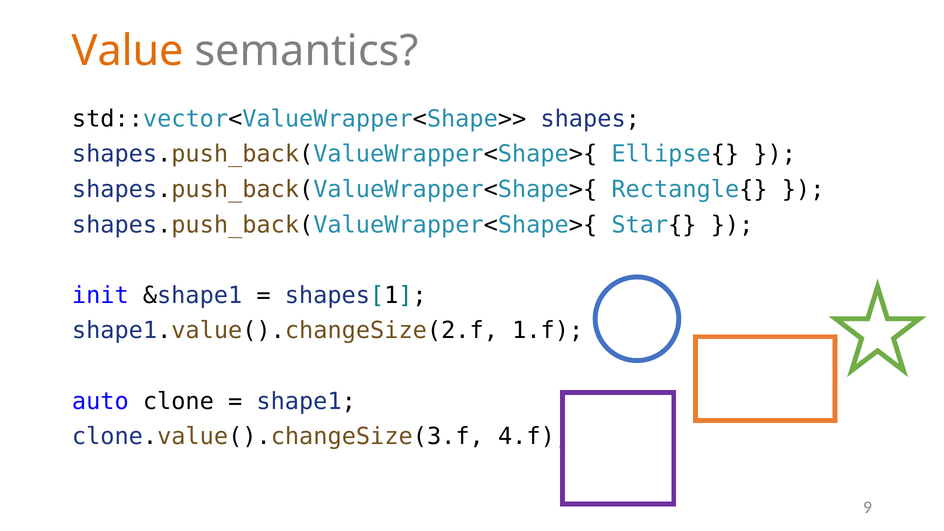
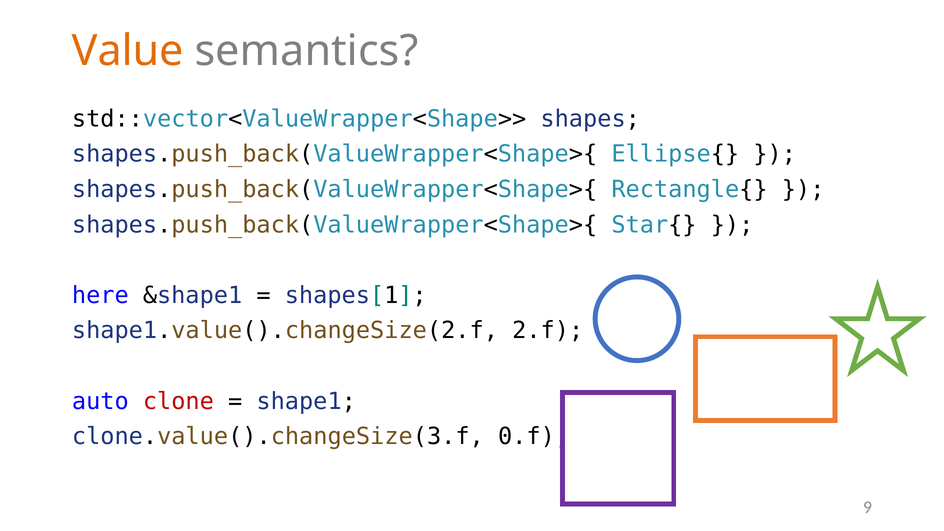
init: init -> here (100, 295)
1.f: 1.f -> 2.f (548, 331)
clone colour: black -> red (178, 401)
4.f: 4.f -> 0.f (534, 437)
